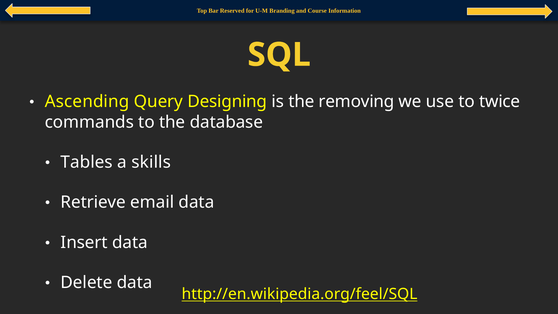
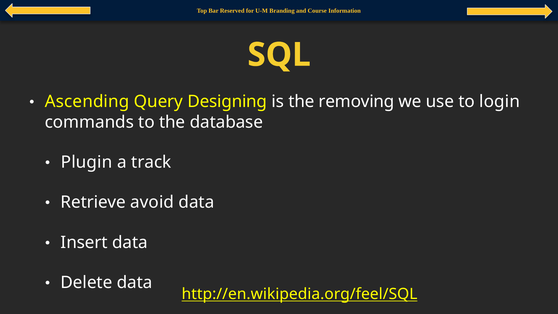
twice: twice -> login (500, 102)
Tables: Tables -> Plugin (87, 162)
skills: skills -> track (151, 162)
email: email -> avoid (152, 202)
